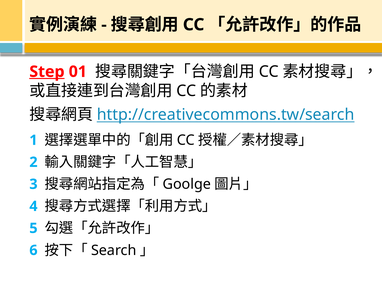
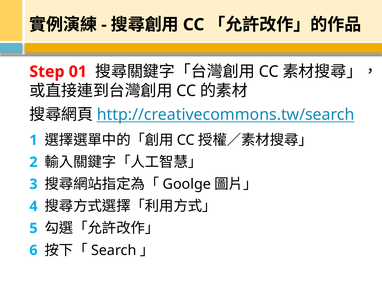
Step underline: present -> none (47, 72)
